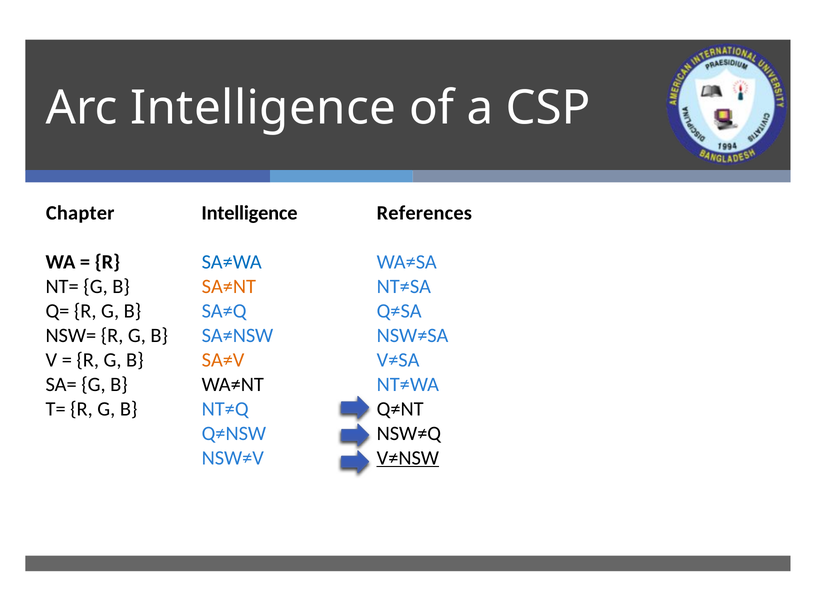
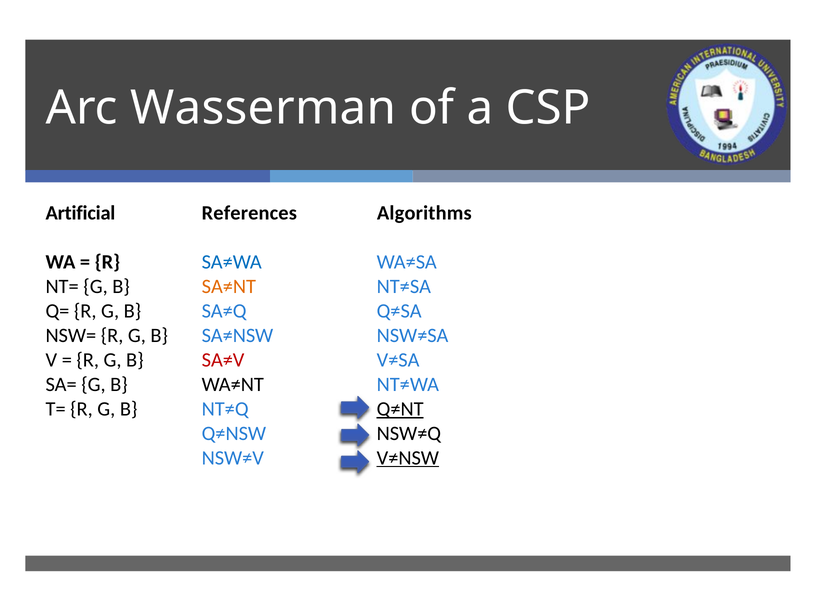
Arc Intelligence: Intelligence -> Wasserman (263, 108)
Chapter: Chapter -> Artificial (80, 213)
Intelligence: Intelligence -> References (249, 213)
References: References -> Algorithms (424, 213)
SA≠V colour: orange -> red (223, 360)
Q≠NT underline: none -> present (400, 409)
